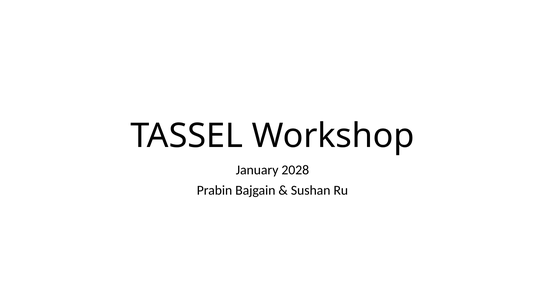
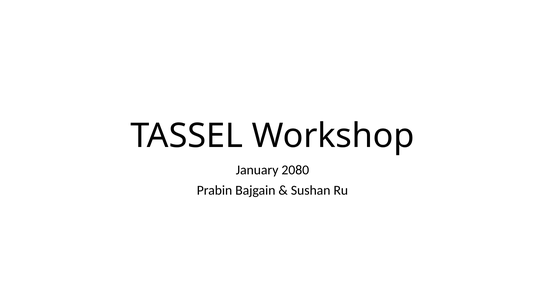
2028: 2028 -> 2080 (295, 170)
